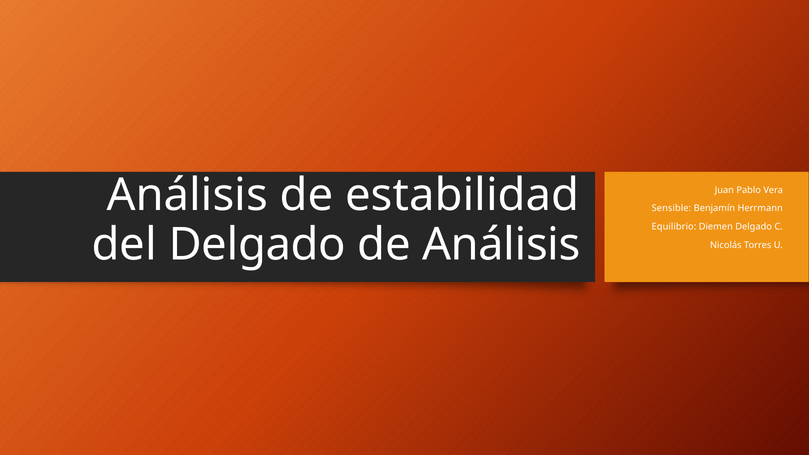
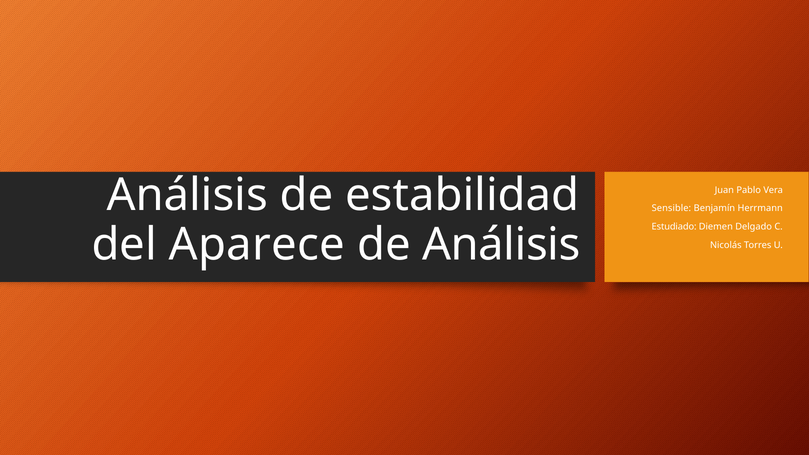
Equilibrio: Equilibrio -> Estudiado (674, 227)
del Delgado: Delgado -> Aparece (257, 245)
